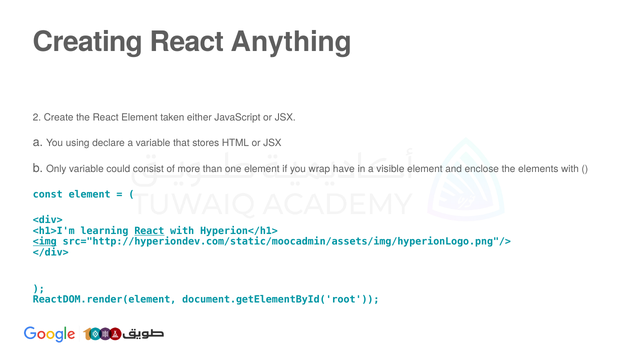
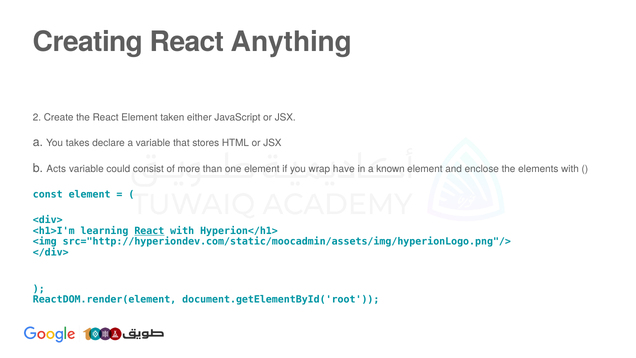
using: using -> takes (78, 143)
Only: Only -> Acts (56, 169)
visible: visible -> known (390, 169)
<img underline: present -> none (45, 241)
